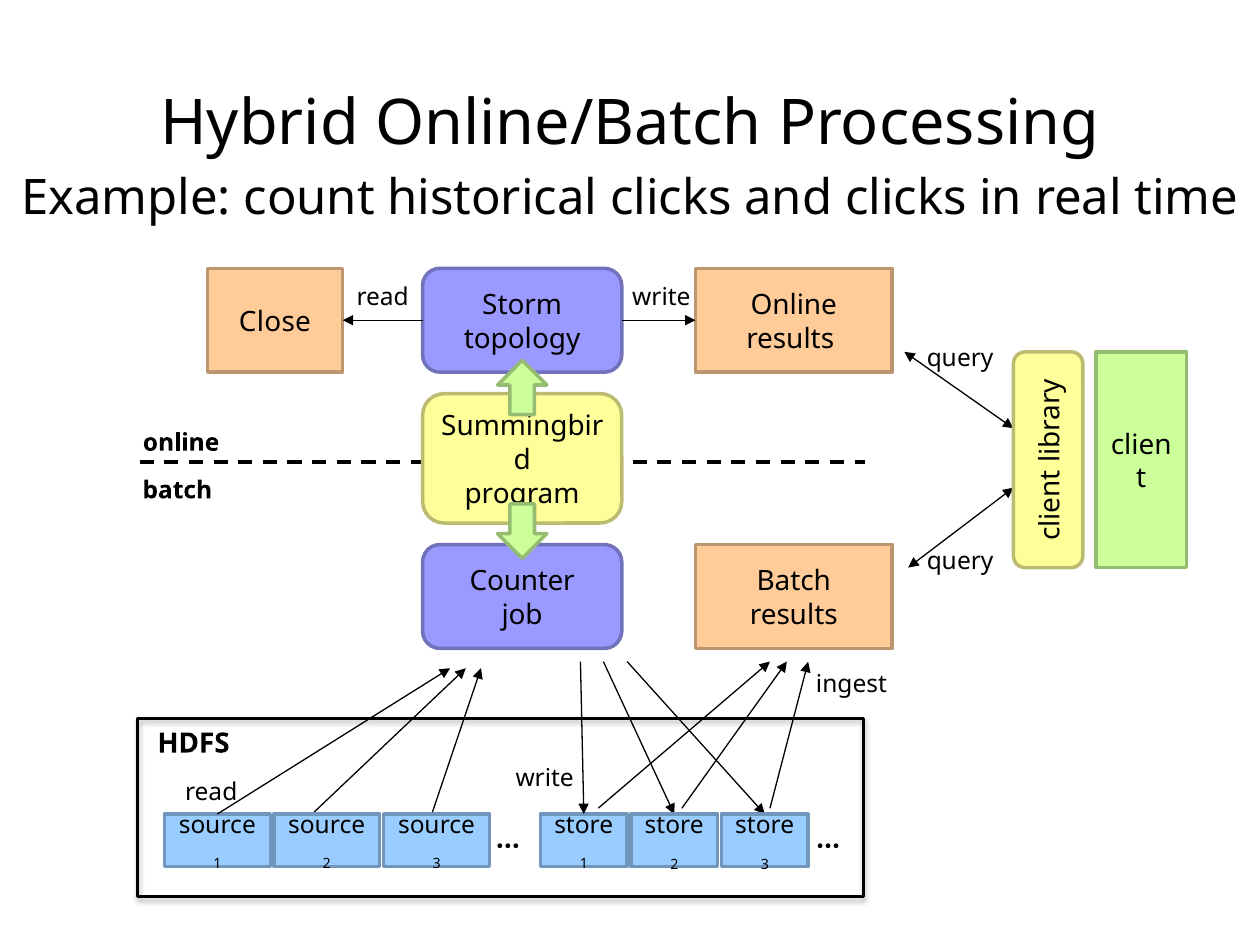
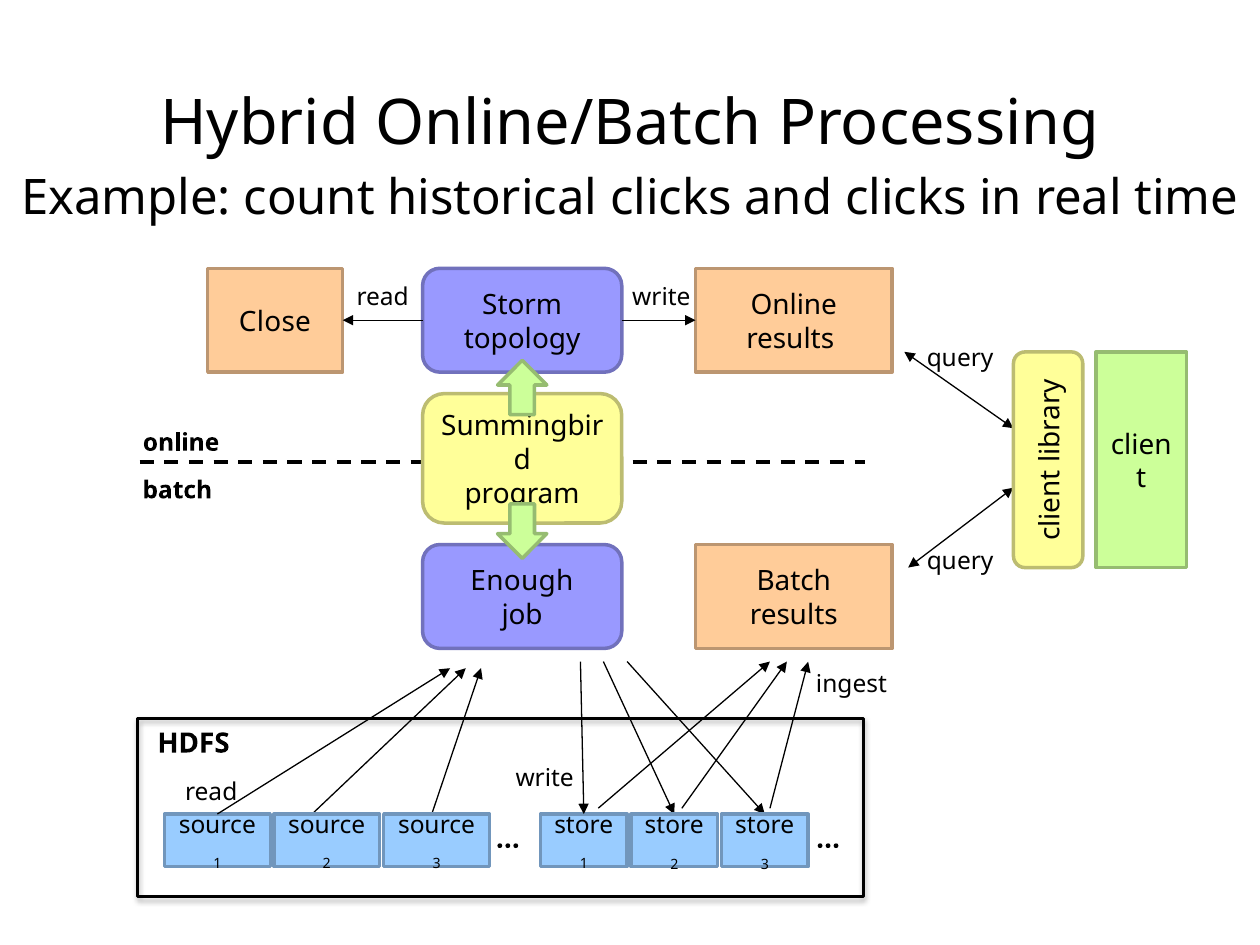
Counter: Counter -> Enough (522, 582)
